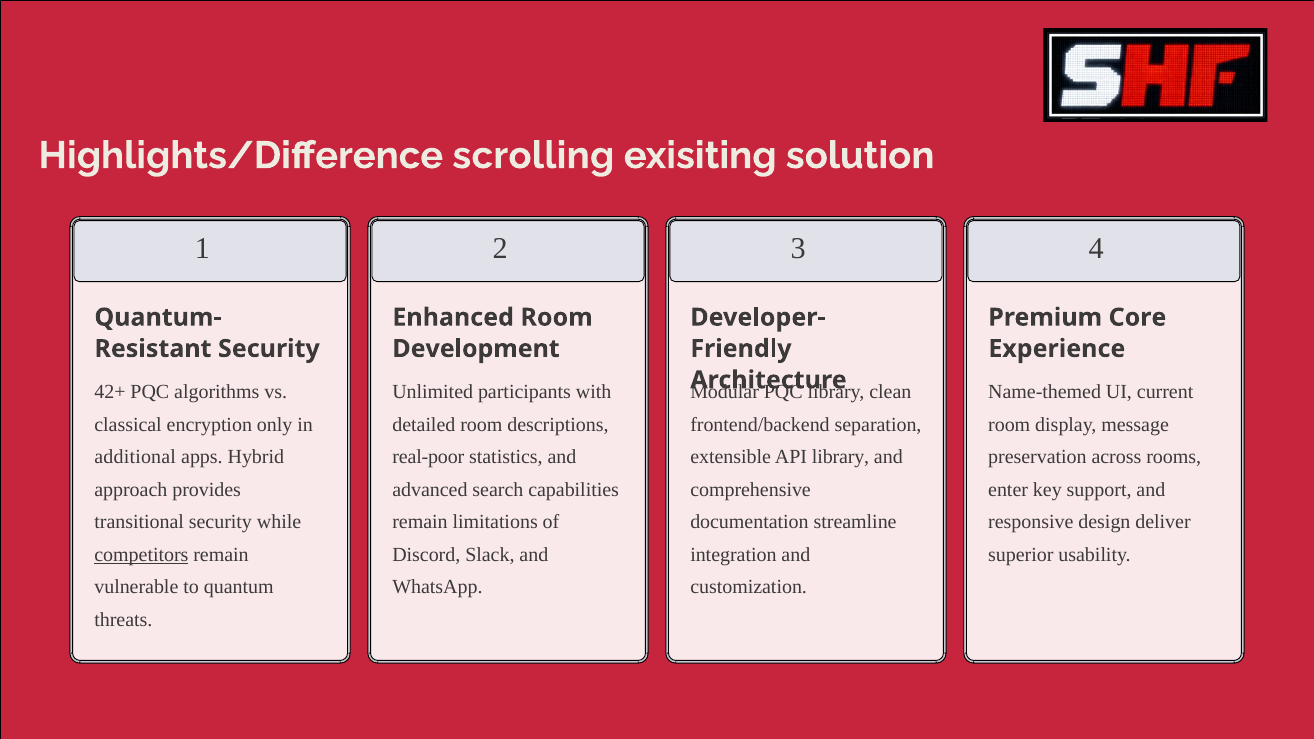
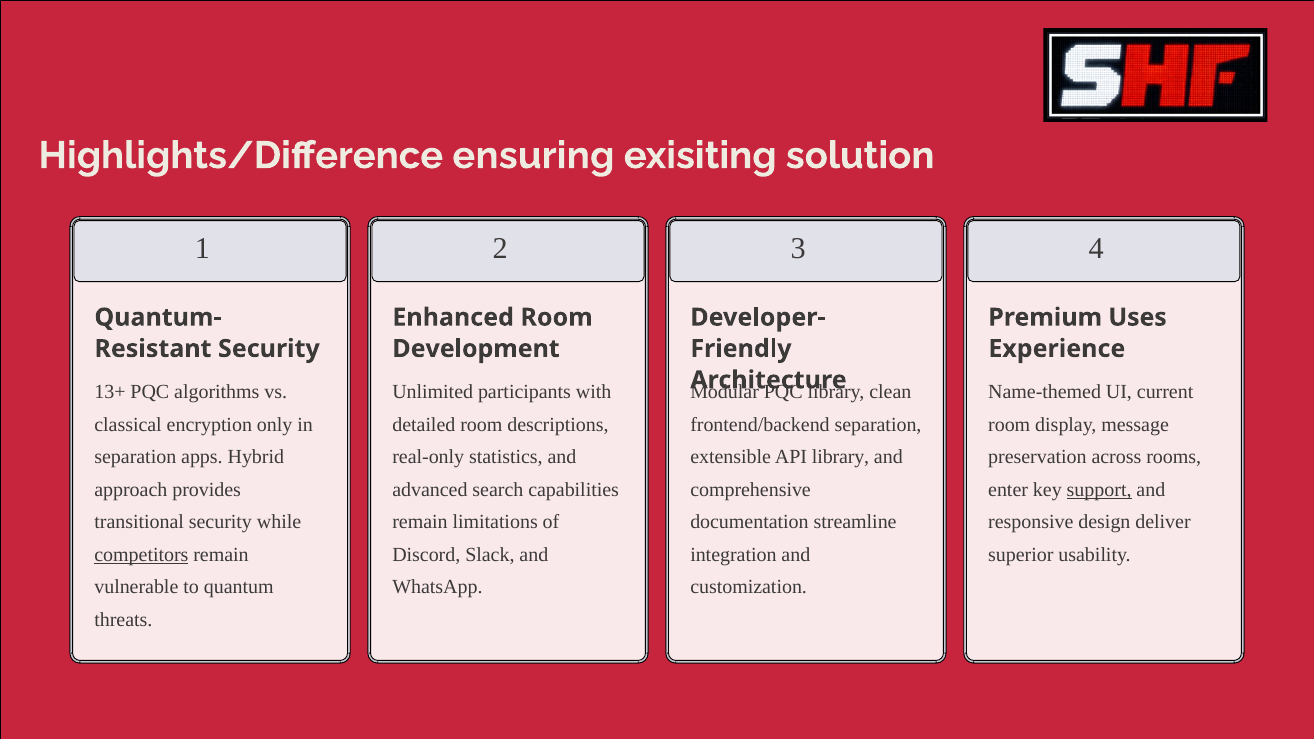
scrolling: scrolling -> ensuring (533, 156)
Core: Core -> Uses (1138, 317)
42+: 42+ -> 13+ (110, 392)
additional: additional -> separation (135, 457)
real-poor: real-poor -> real-only (428, 457)
support underline: none -> present (1099, 490)
